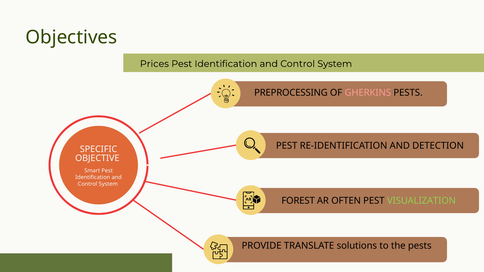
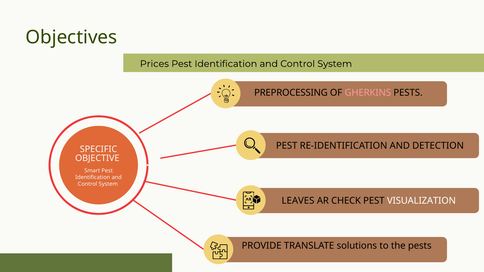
FOREST: FOREST -> LEAVES (298, 201)
OFTEN: OFTEN -> CHECK (346, 201)
VISUALIZATION colour: light green -> white (421, 201)
